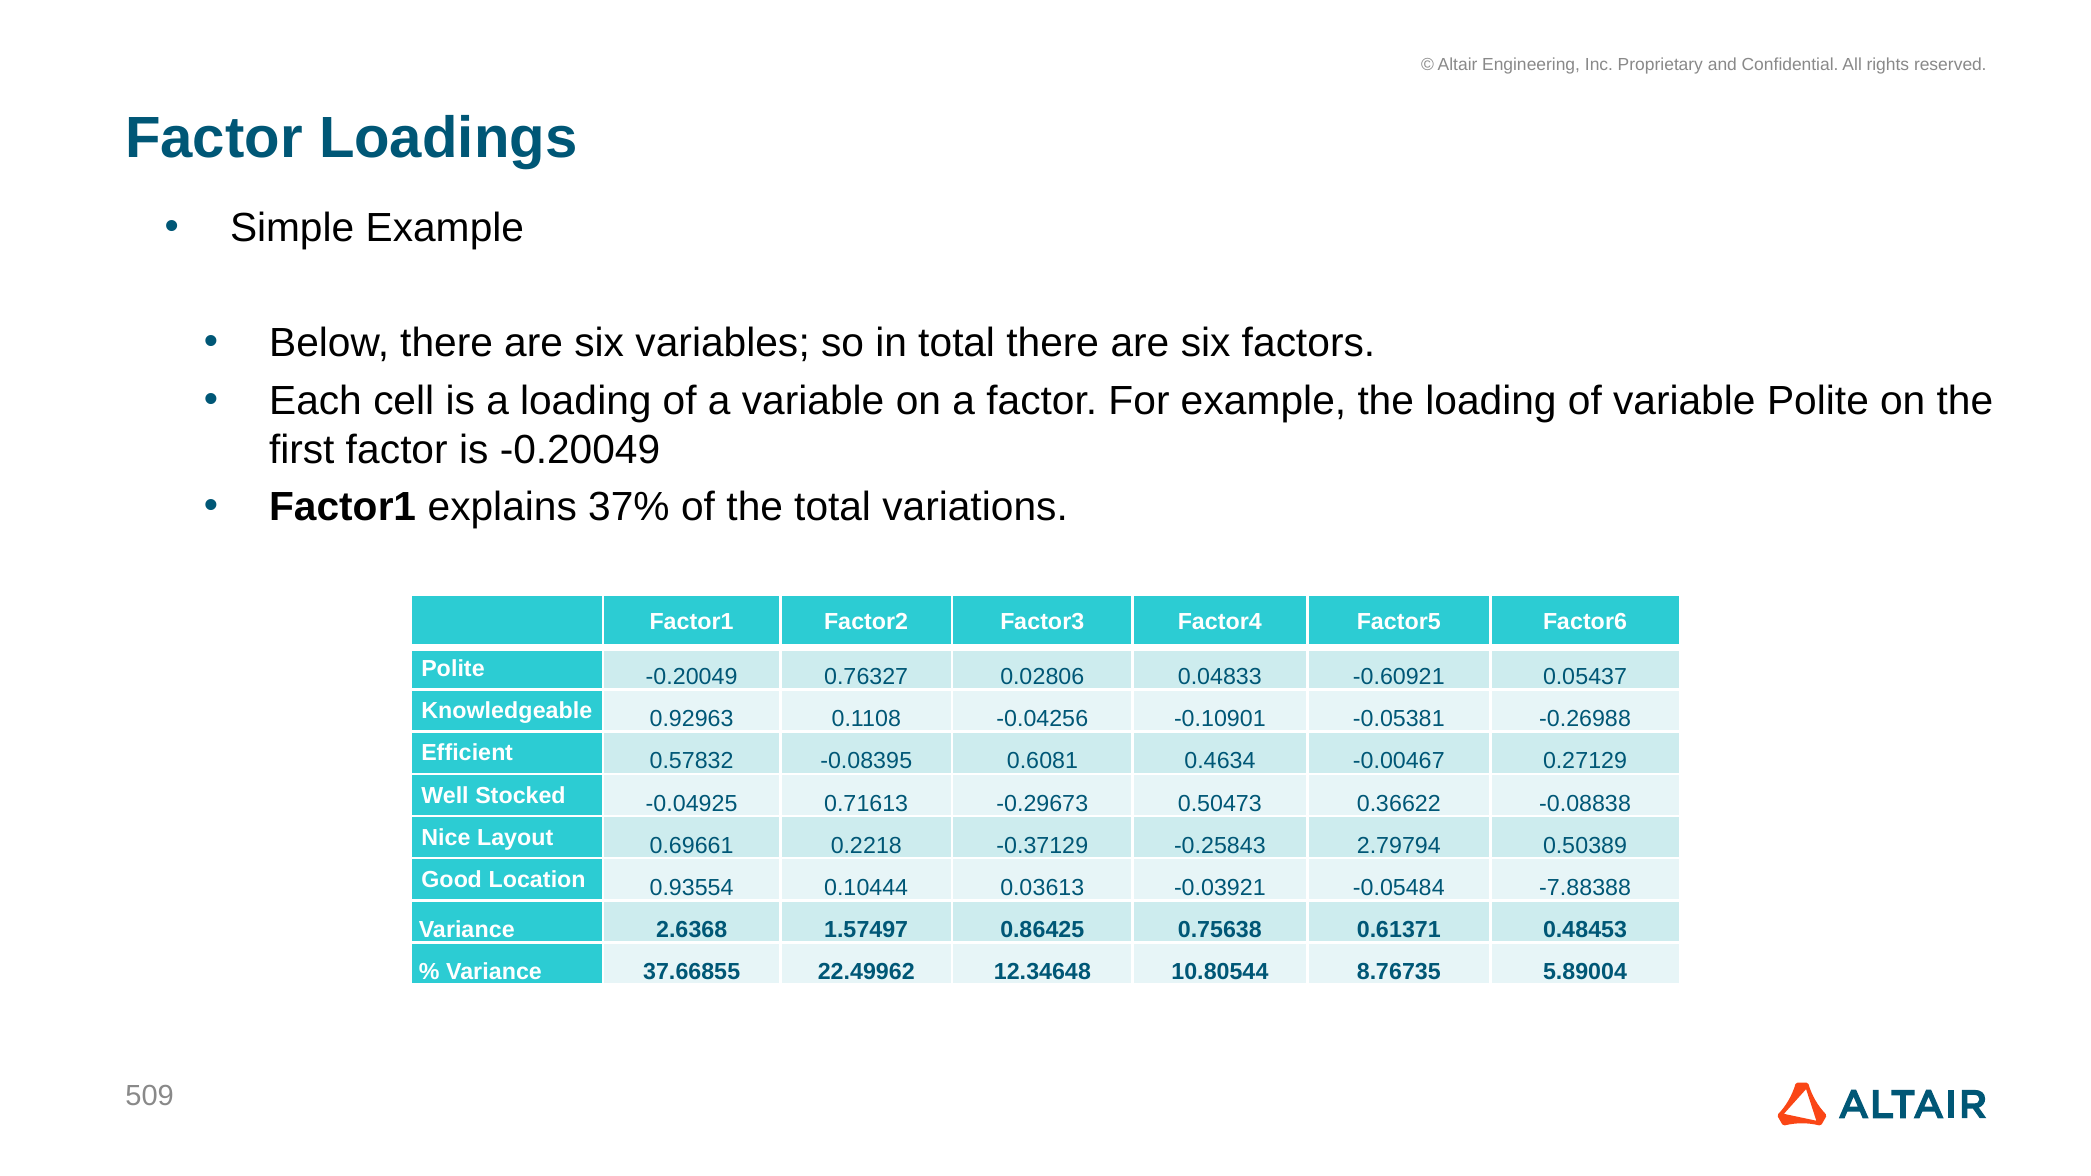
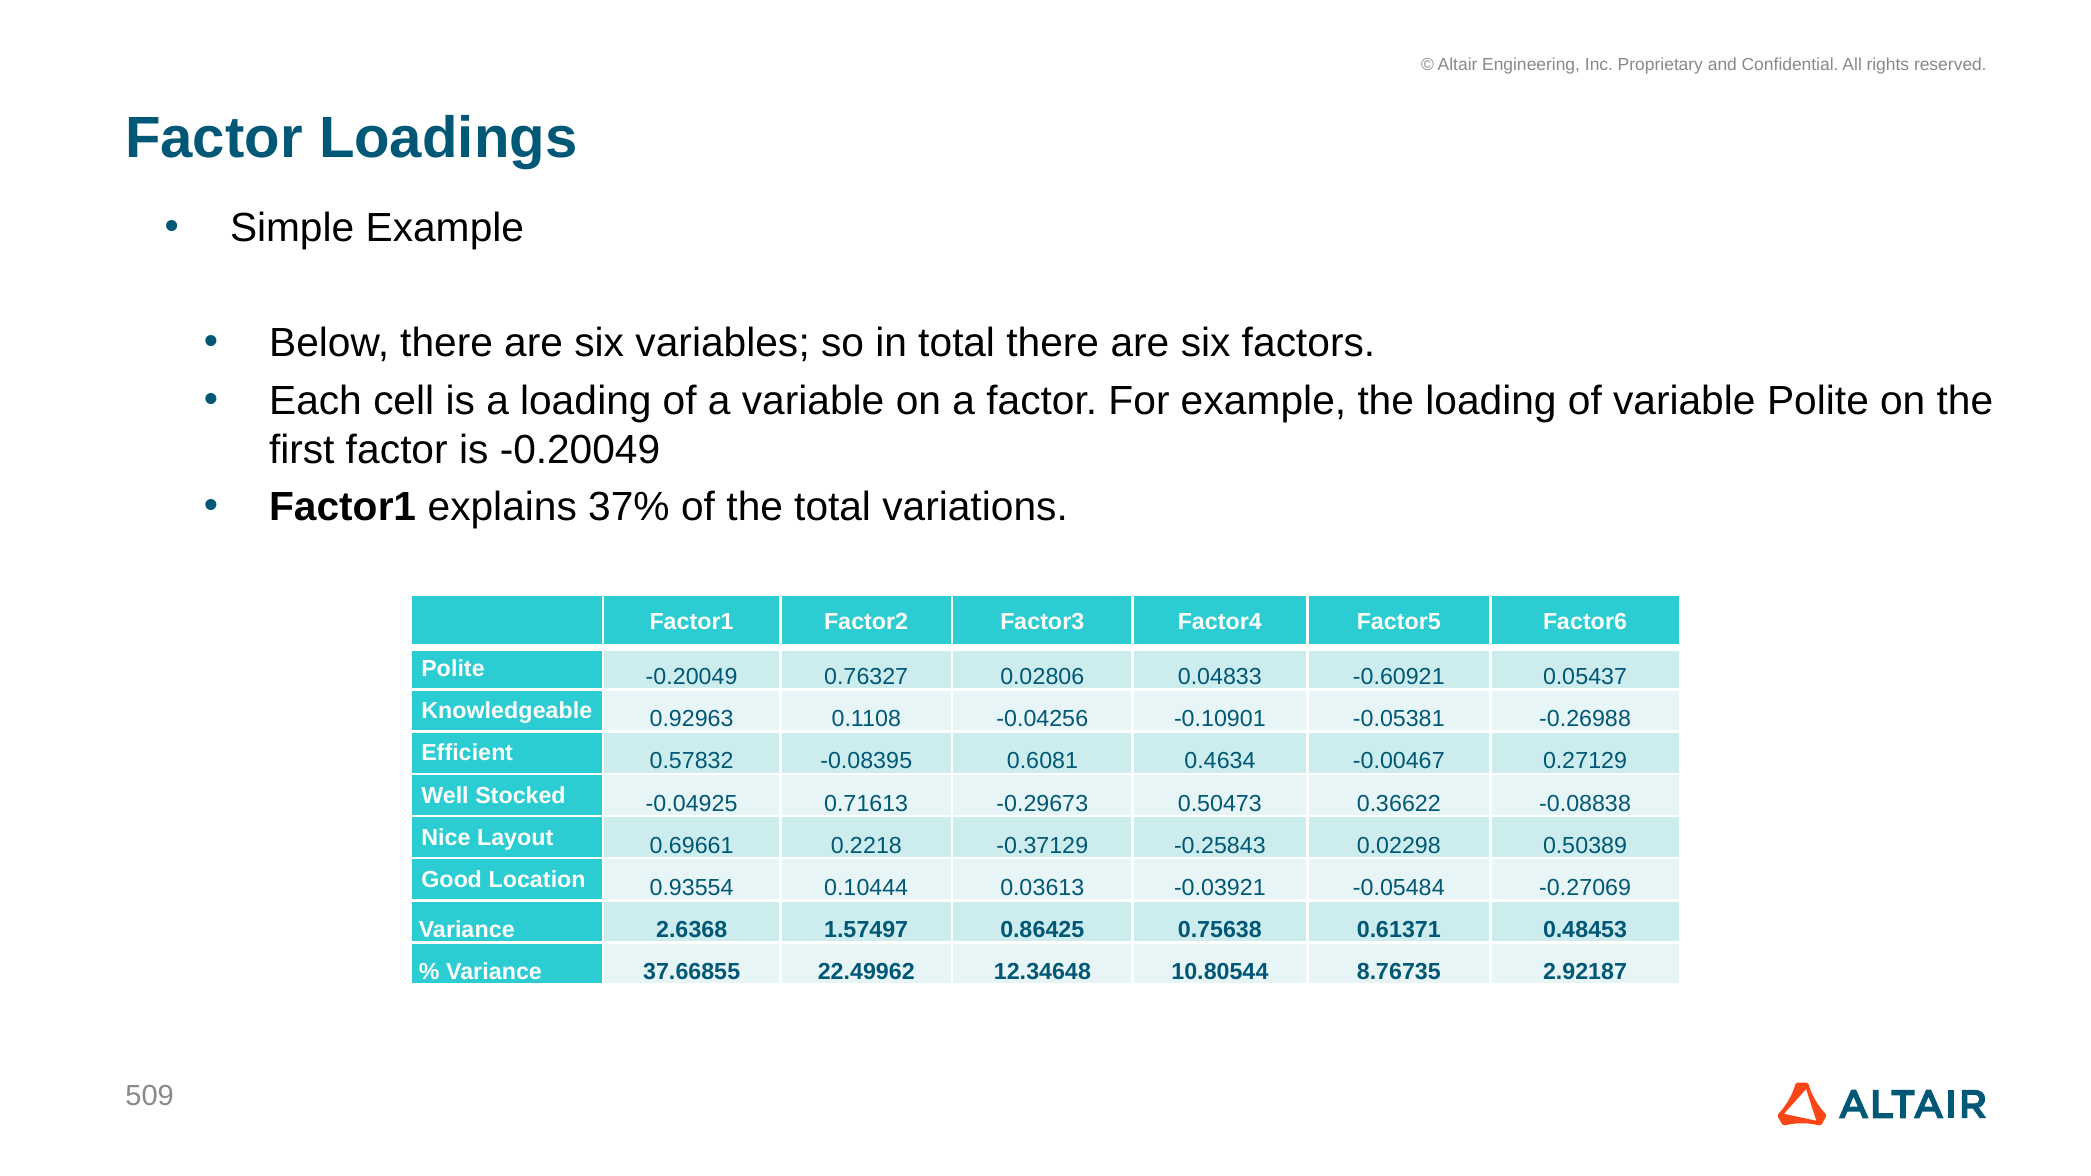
2.79794: 2.79794 -> 0.02298 (1399, 846)
-7.88388: -7.88388 -> -0.27069 (1585, 888)
5.89004: 5.89004 -> 2.92187 (1585, 972)
